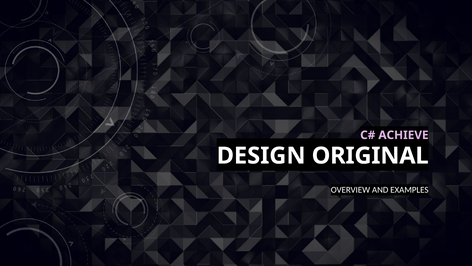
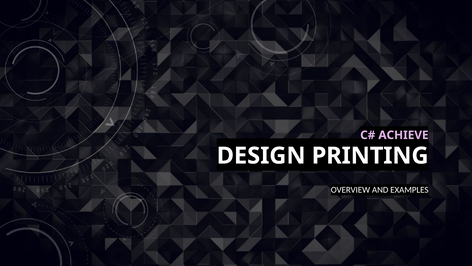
ORIGINAL: ORIGINAL -> PRINTING (370, 155)
